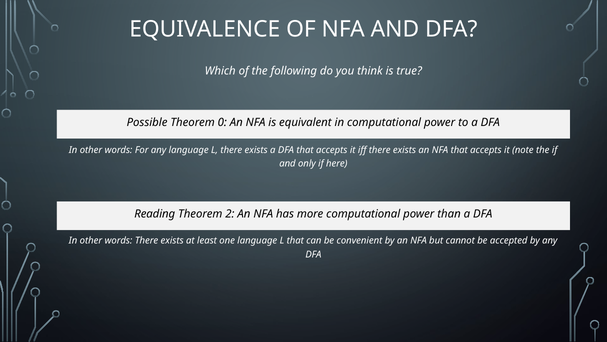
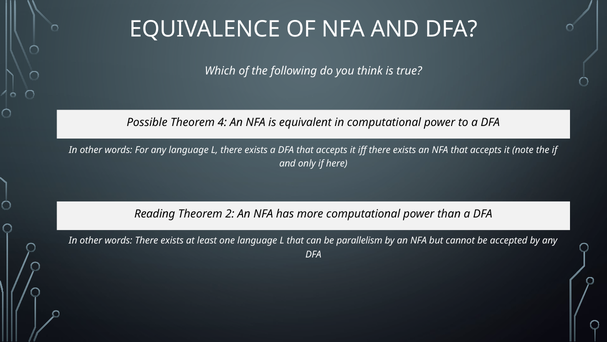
0: 0 -> 4 (222, 122)
convenient: convenient -> parallelism (360, 240)
